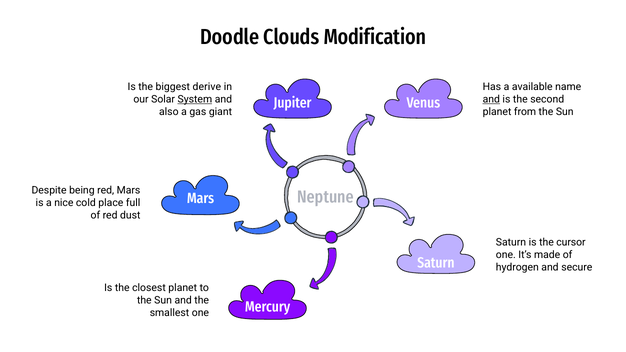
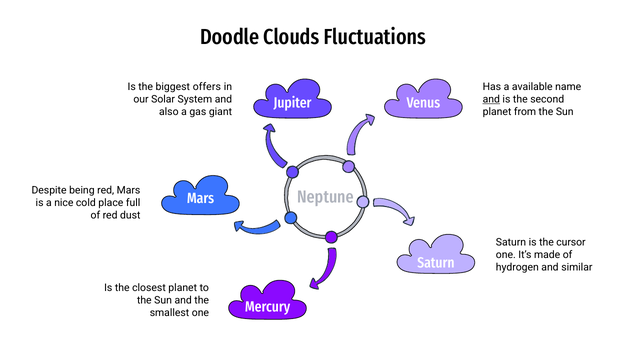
Modification: Modification -> Fluctuations (375, 37)
derive: derive -> offers (207, 87)
System underline: present -> none (195, 99)
secure: secure -> similar (577, 267)
